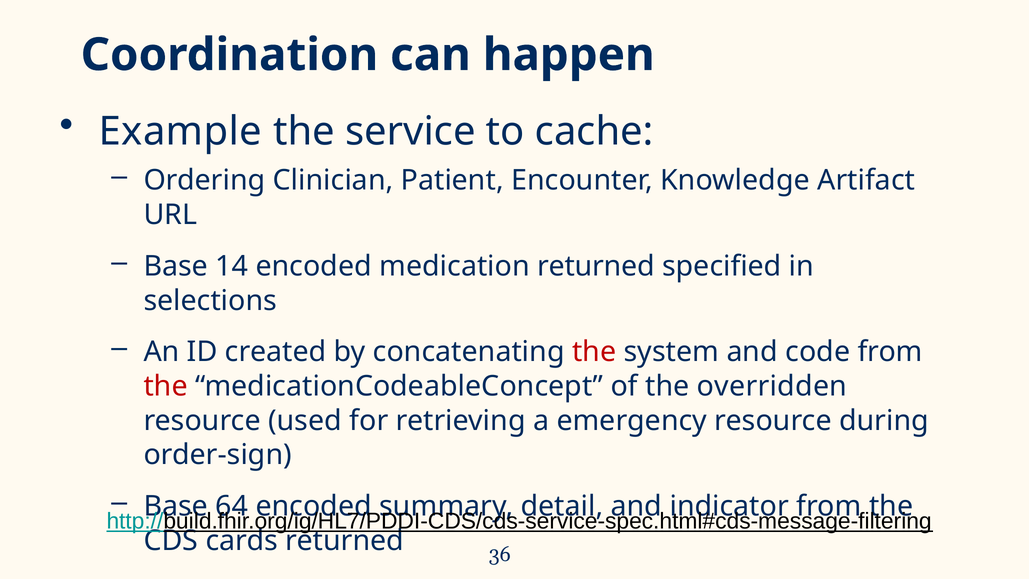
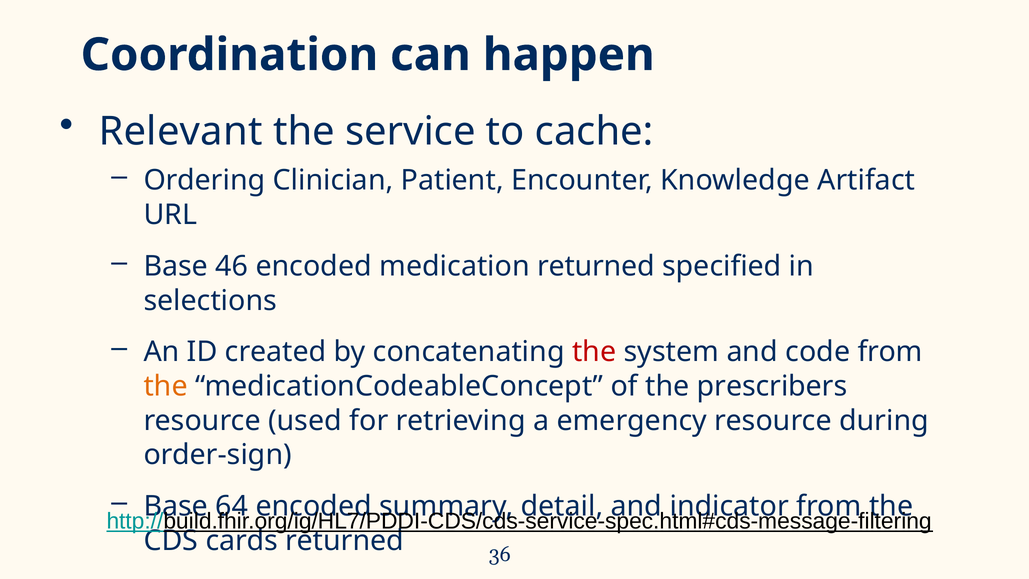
Example: Example -> Relevant (181, 131)
14: 14 -> 46 (232, 266)
the colour: red -> orange (166, 386)
overridden: overridden -> prescribers (772, 386)
